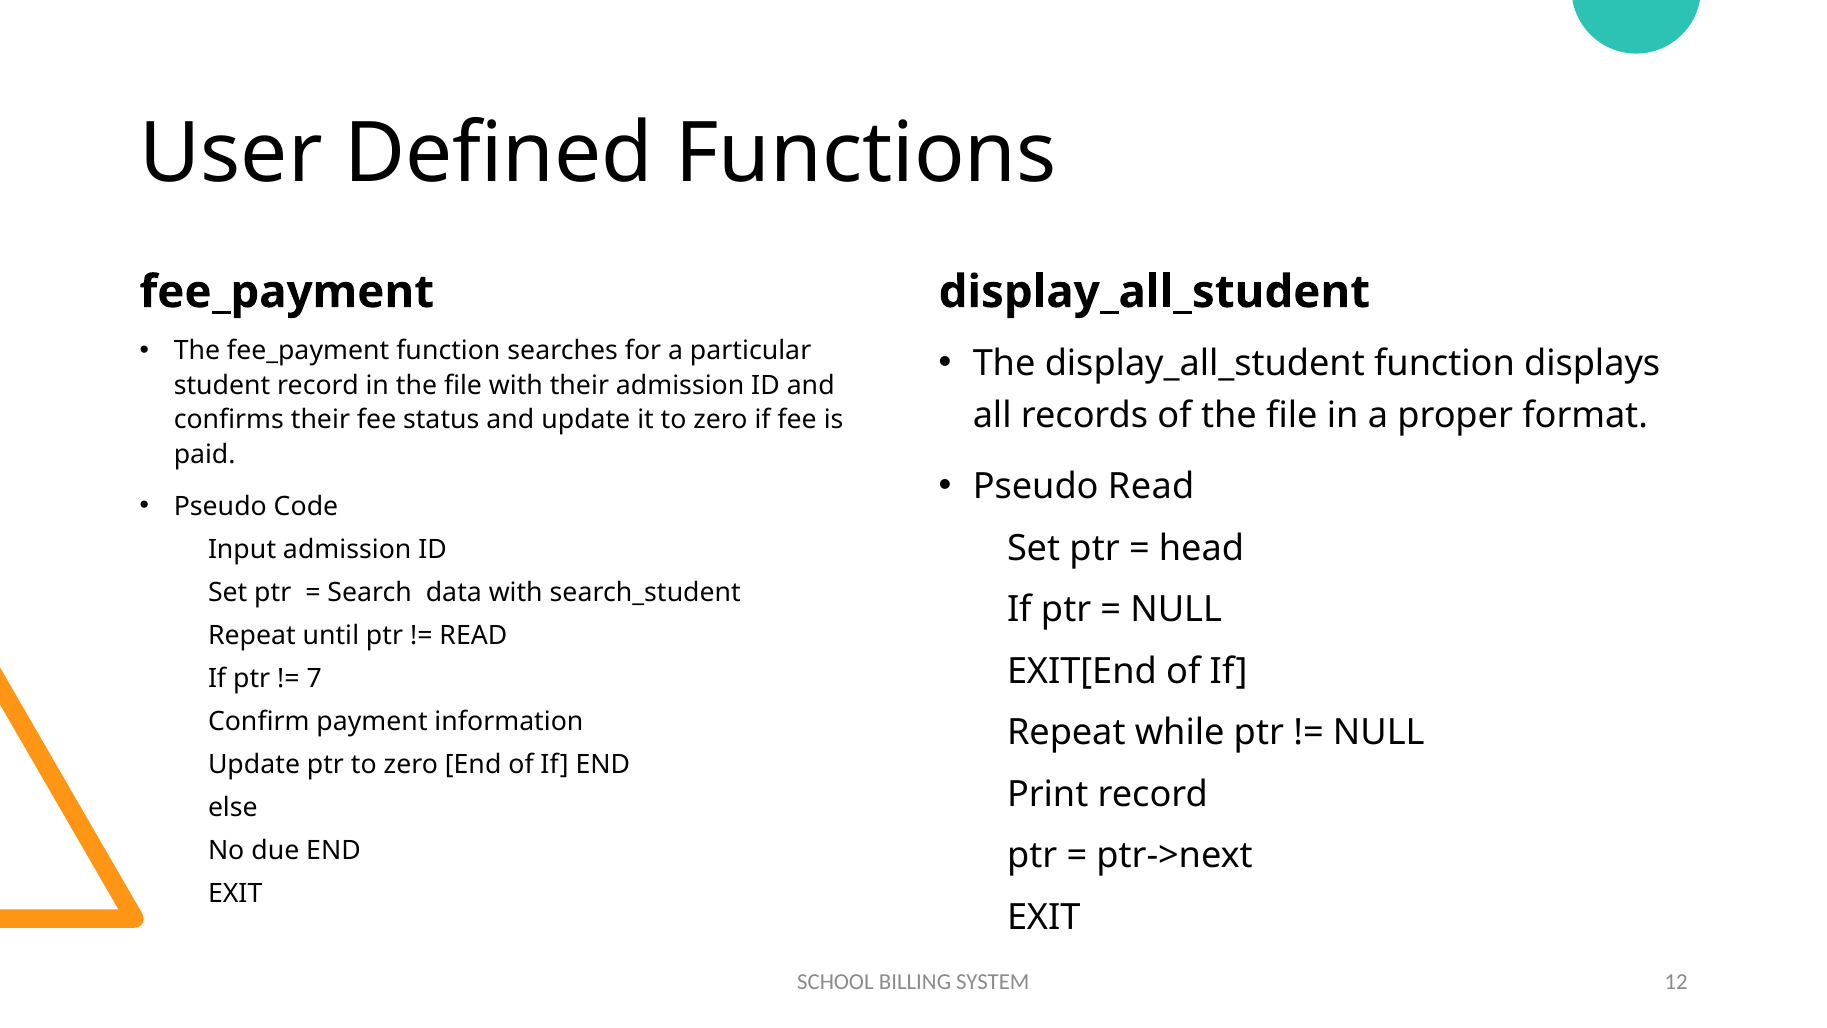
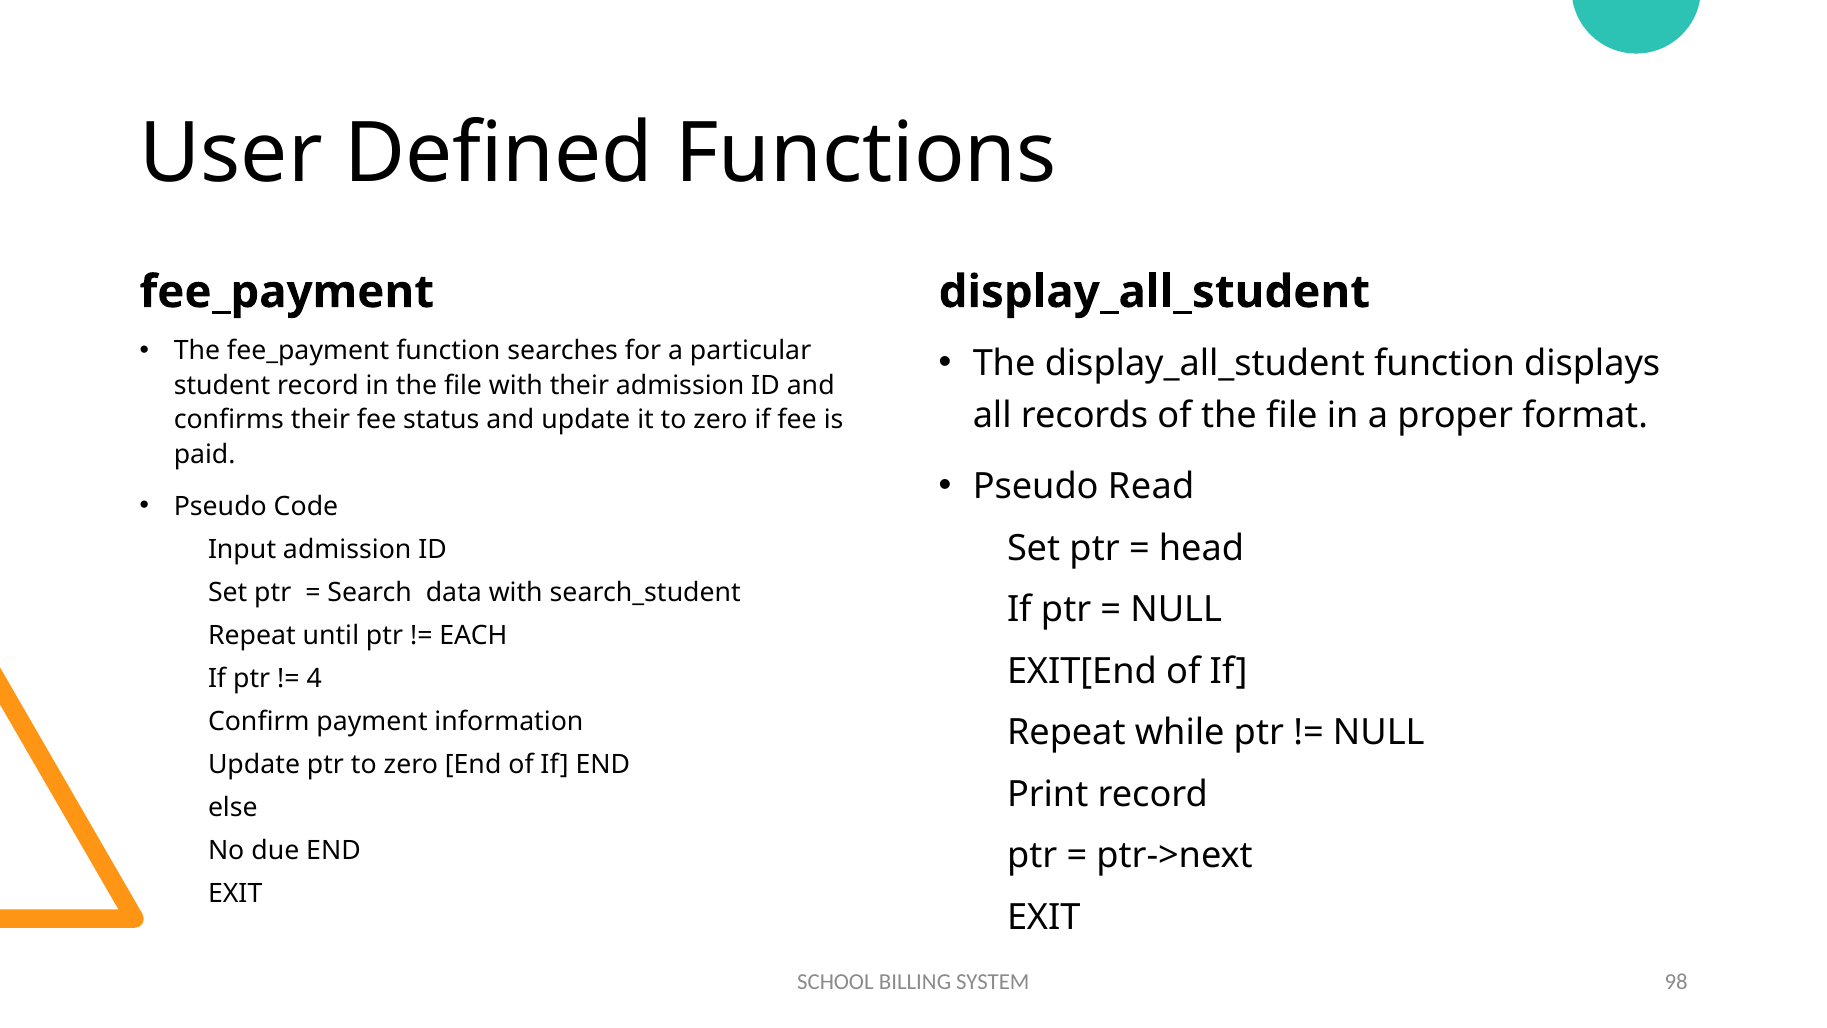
READ: READ -> EACH (473, 635)
7: 7 -> 4 (314, 678)
12: 12 -> 98 (1676, 981)
